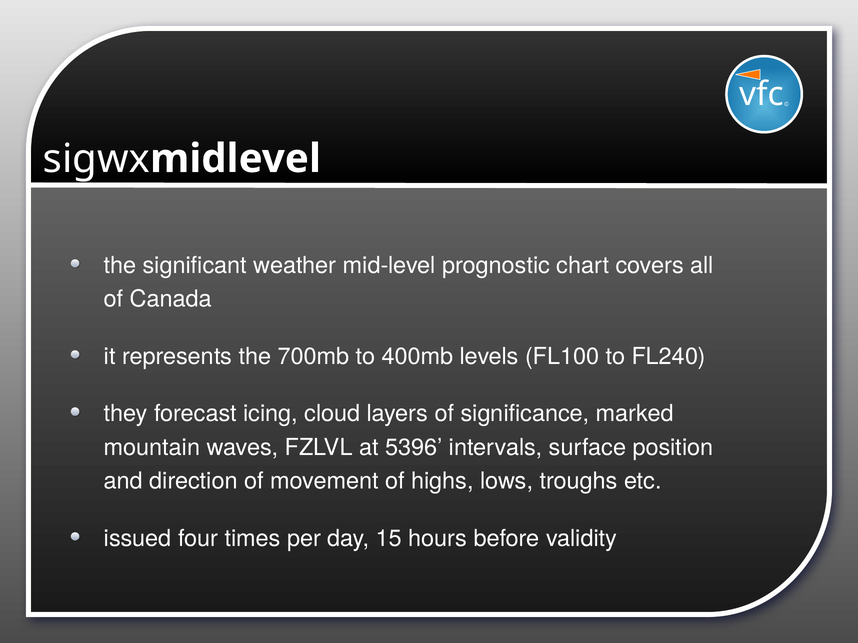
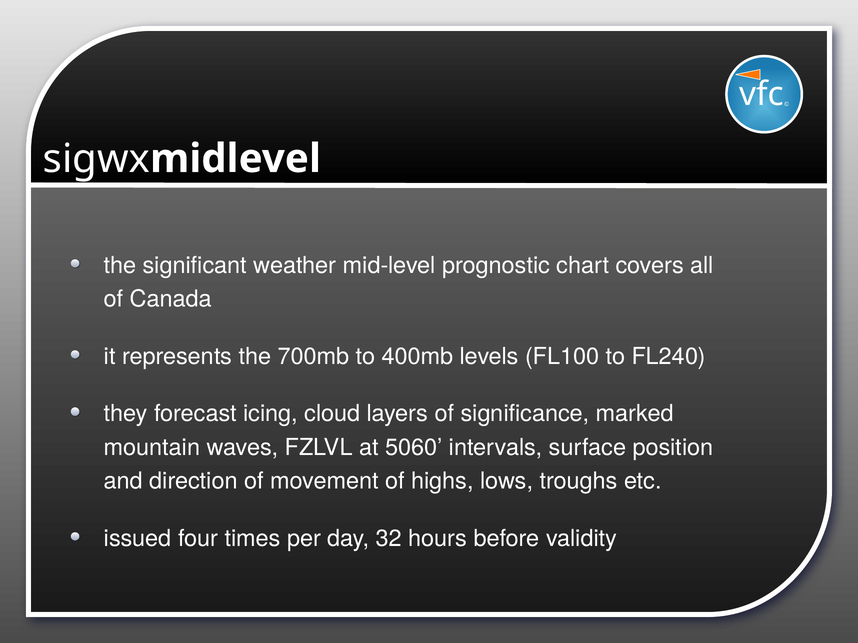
5396: 5396 -> 5060 (414, 448)
15: 15 -> 32 (389, 539)
